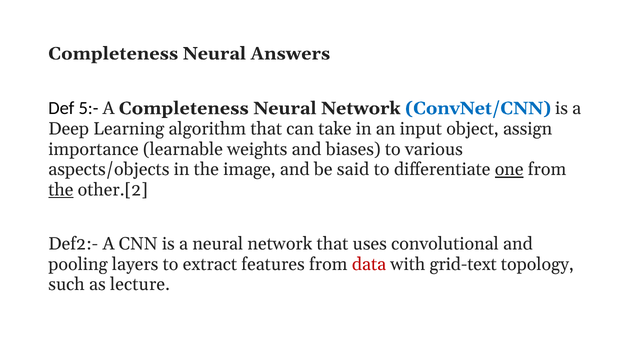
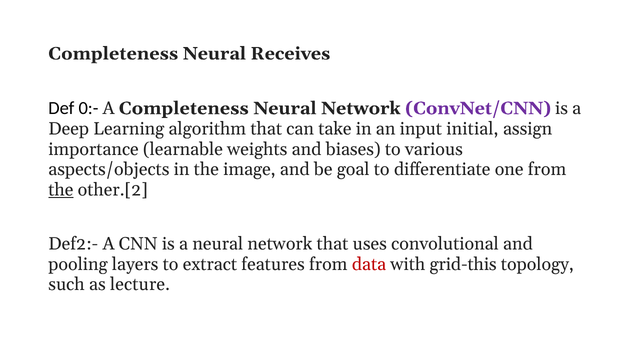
Answers: Answers -> Receives (290, 54)
5:-: 5:- -> 0:- (88, 108)
ConvNet/CNN colour: blue -> purple (478, 108)
object: object -> initial (472, 129)
said: said -> goal (353, 170)
one underline: present -> none (509, 170)
grid-text: grid-text -> grid-this (463, 265)
